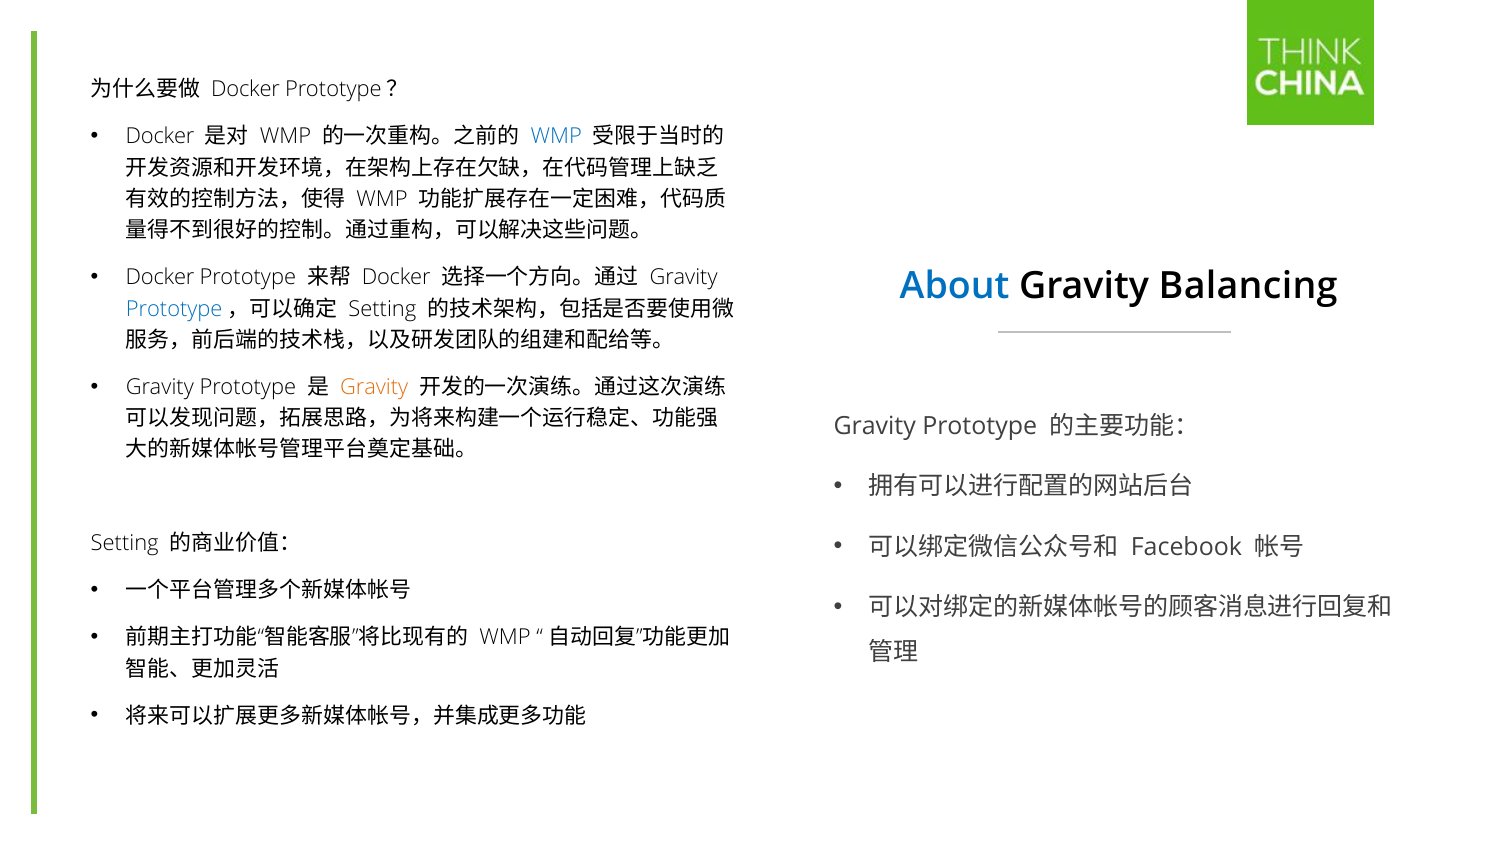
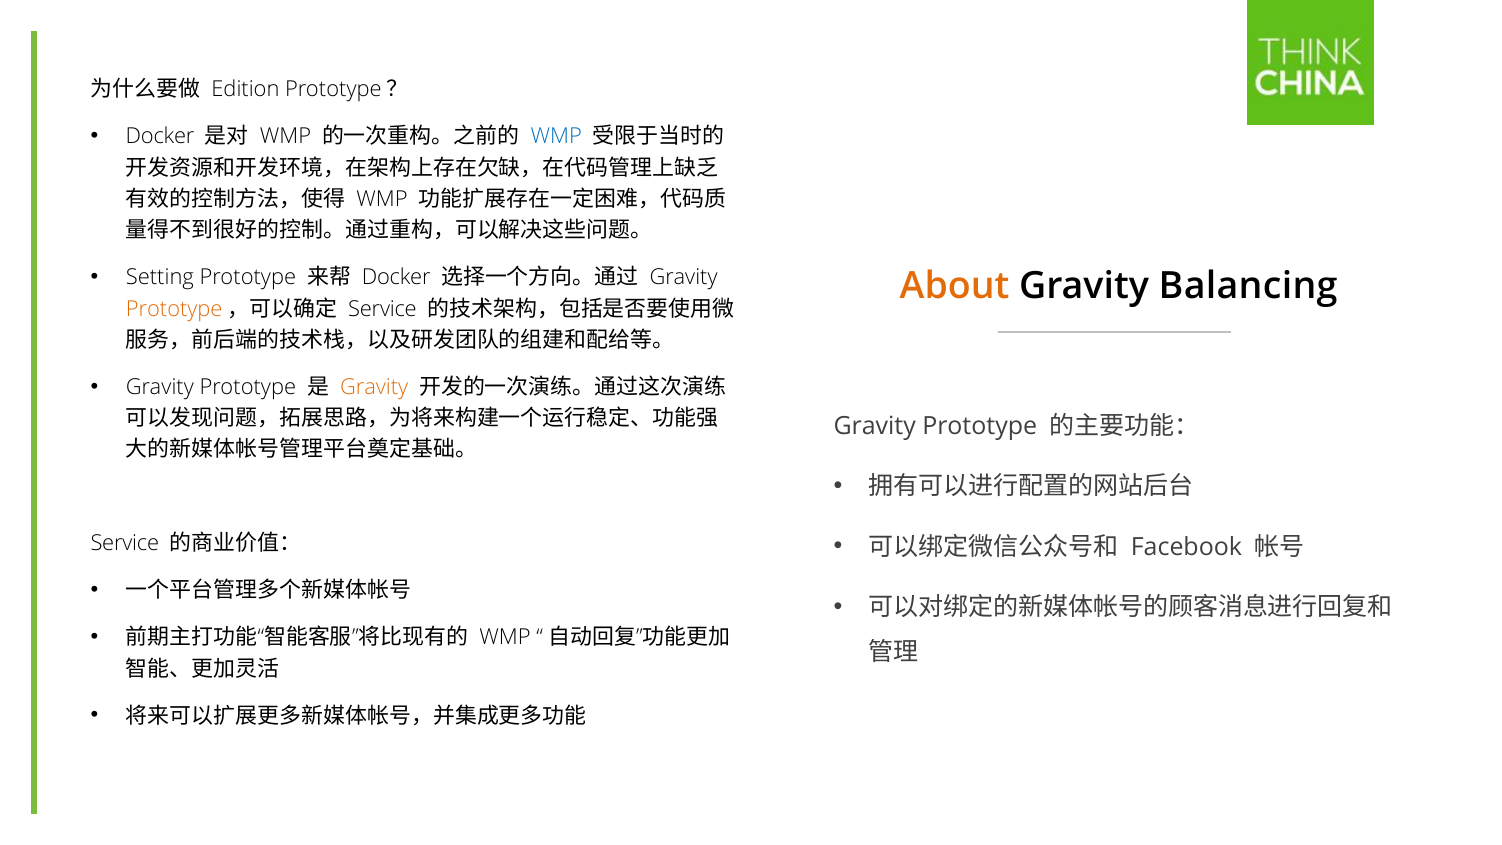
Docker: Docker -> Edition (245, 90)
Docker: Docker -> Setting (160, 277)
About colour: blue -> orange (955, 286)
Prototype colour: blue -> orange (174, 309)
Setting: Setting -> Service (382, 309)
Setting: Setting -> Service (125, 544)
